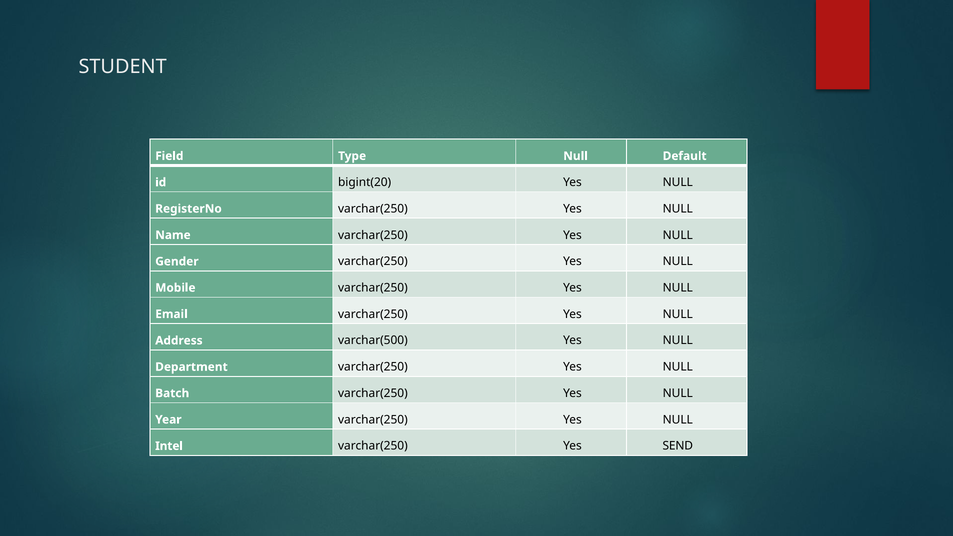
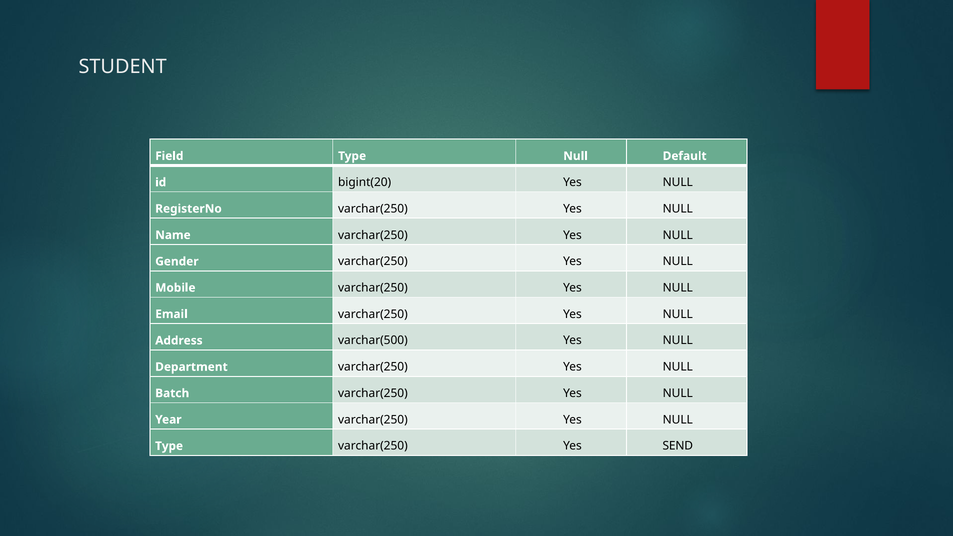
Intel: Intel -> Type (169, 446)
